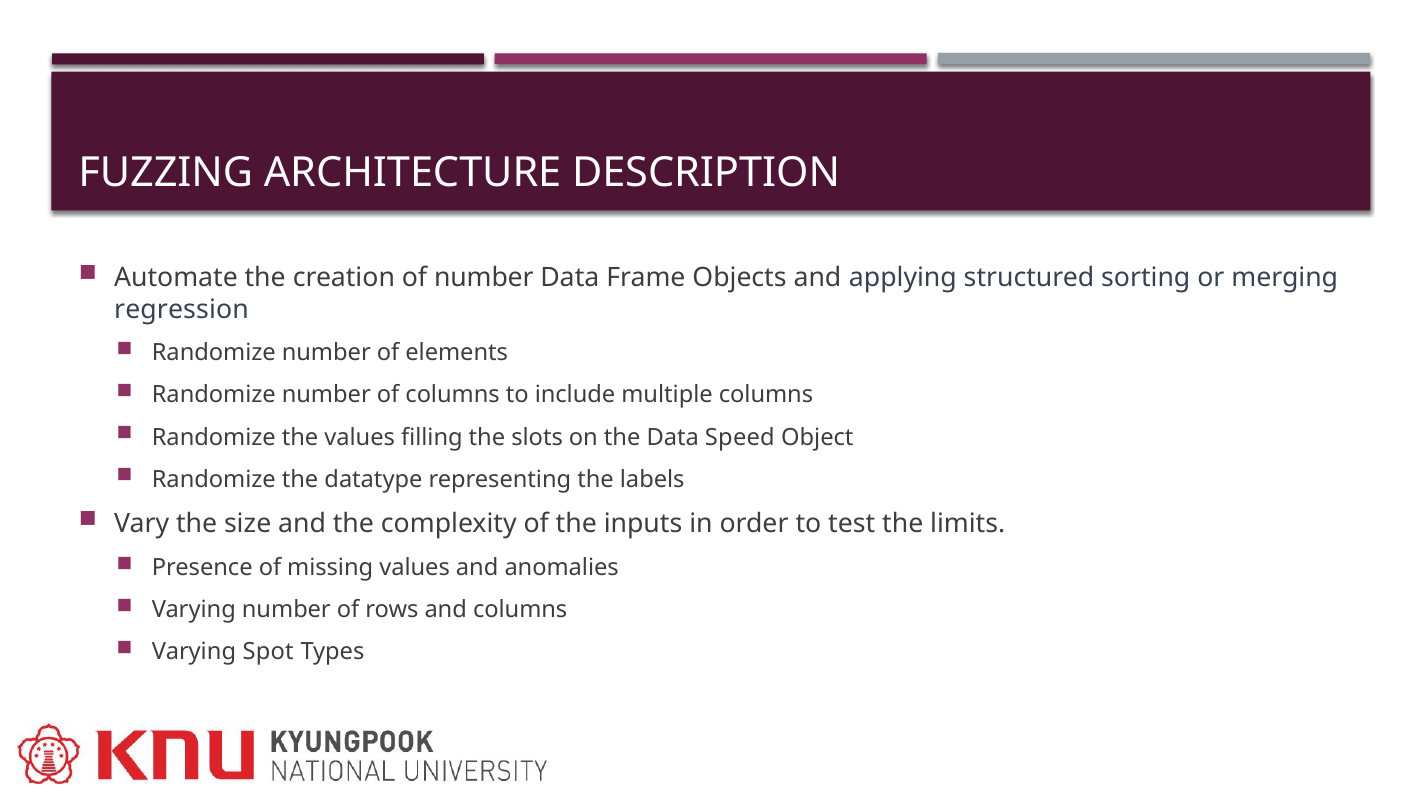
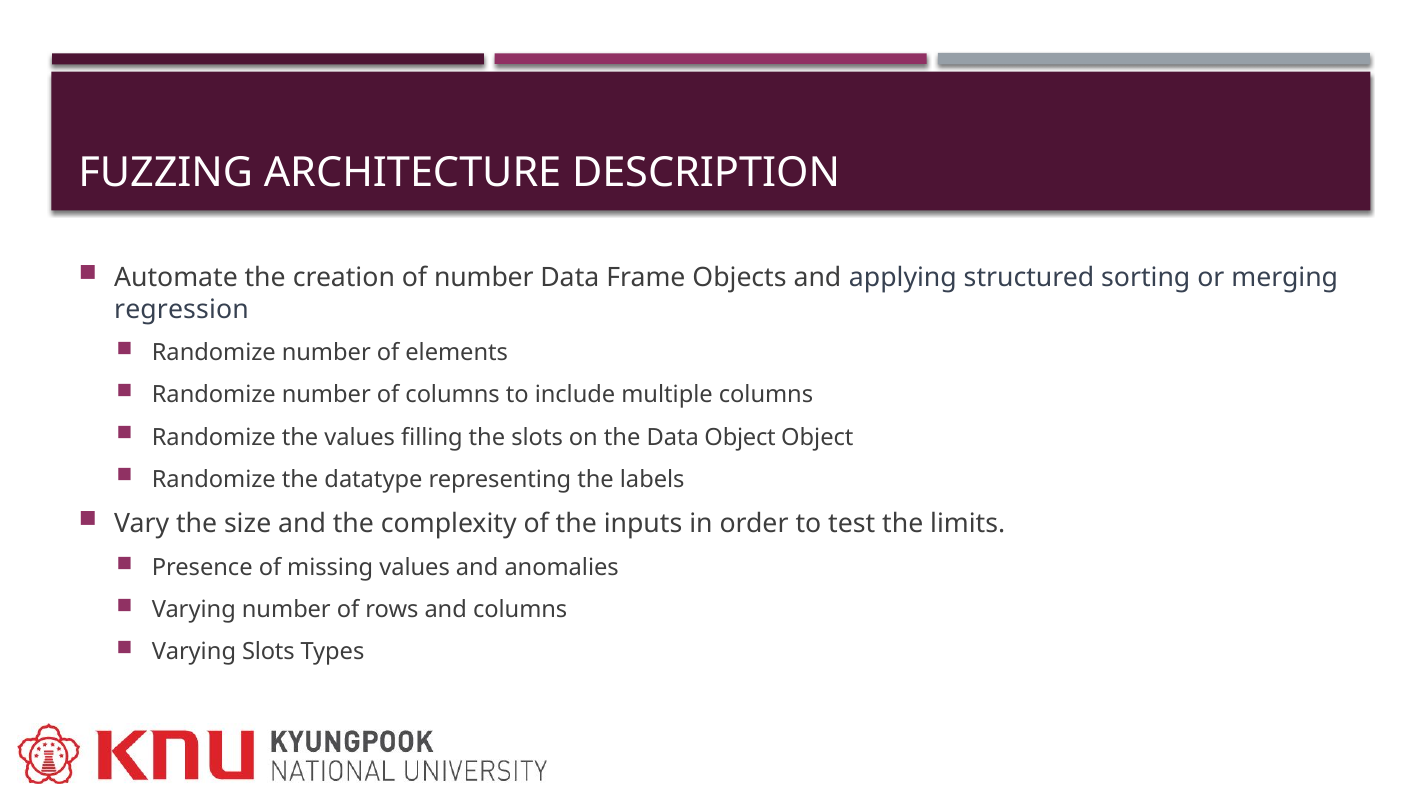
Data Speed: Speed -> Object (740, 437)
Varying Spot: Spot -> Slots (268, 651)
